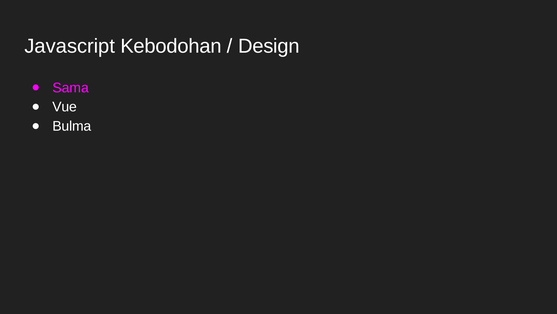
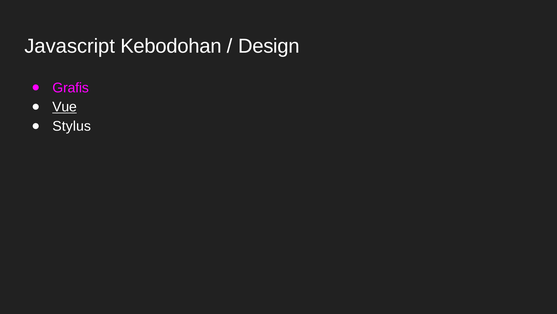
Sama: Sama -> Grafis (71, 88)
Vue underline: none -> present (65, 107)
Bulma: Bulma -> Stylus (72, 126)
